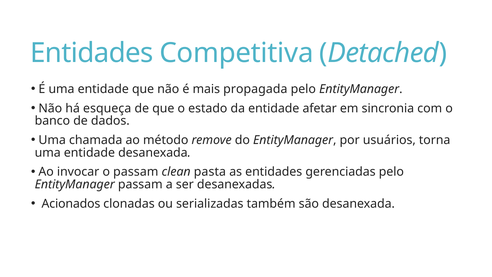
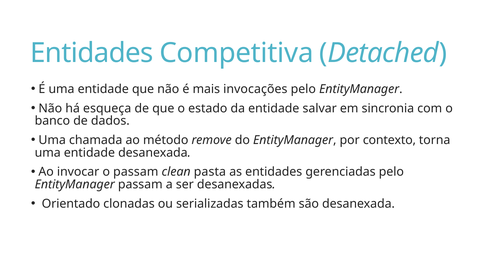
propagada: propagada -> invocações (255, 89)
afetar: afetar -> salvar (320, 108)
usuários: usuários -> contexto (389, 140)
Acionados: Acionados -> Orientado (71, 204)
